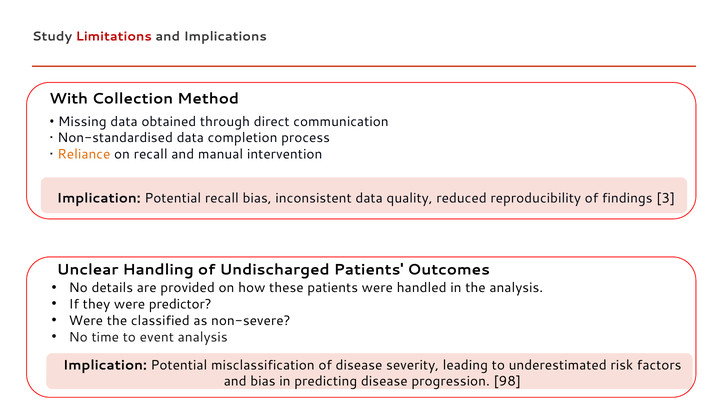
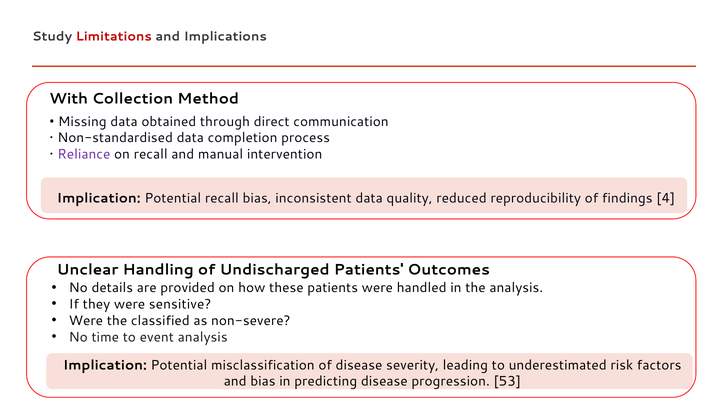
Reliance colour: orange -> purple (84, 154)
3: 3 -> 4 (666, 198)
predictor: predictor -> sensitive (180, 304)
98: 98 -> 53 (507, 381)
